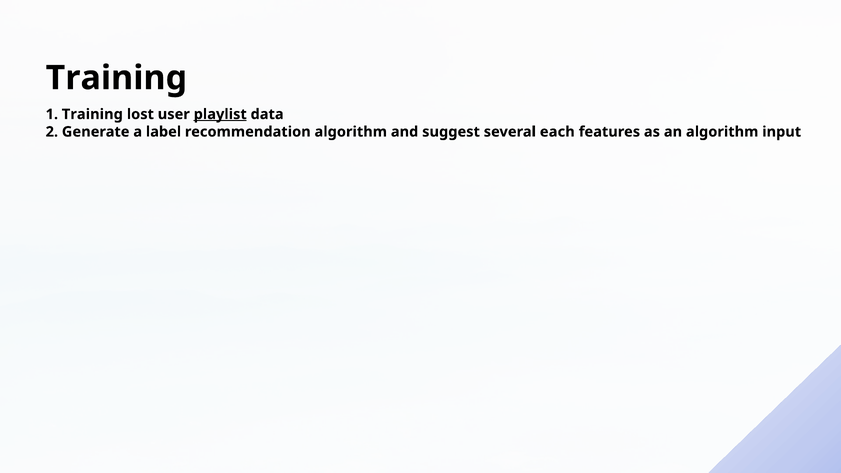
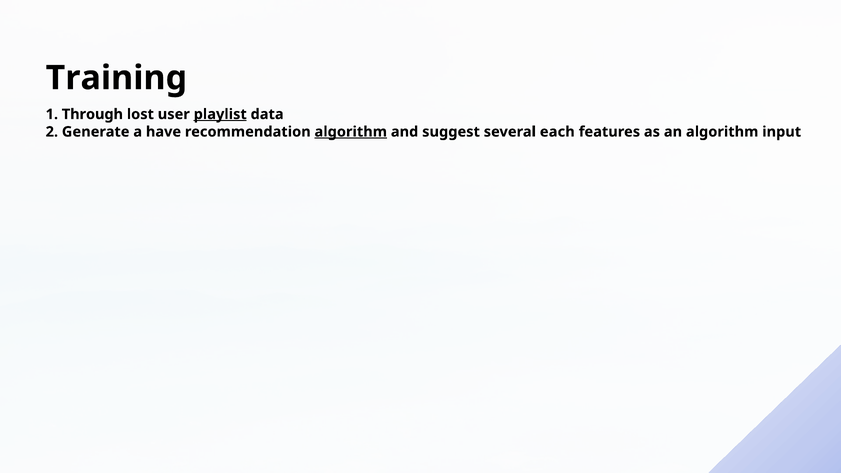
1 Training: Training -> Through (92, 114)
label: label -> have (164, 132)
algorithm underline: none -> present (351, 132)
